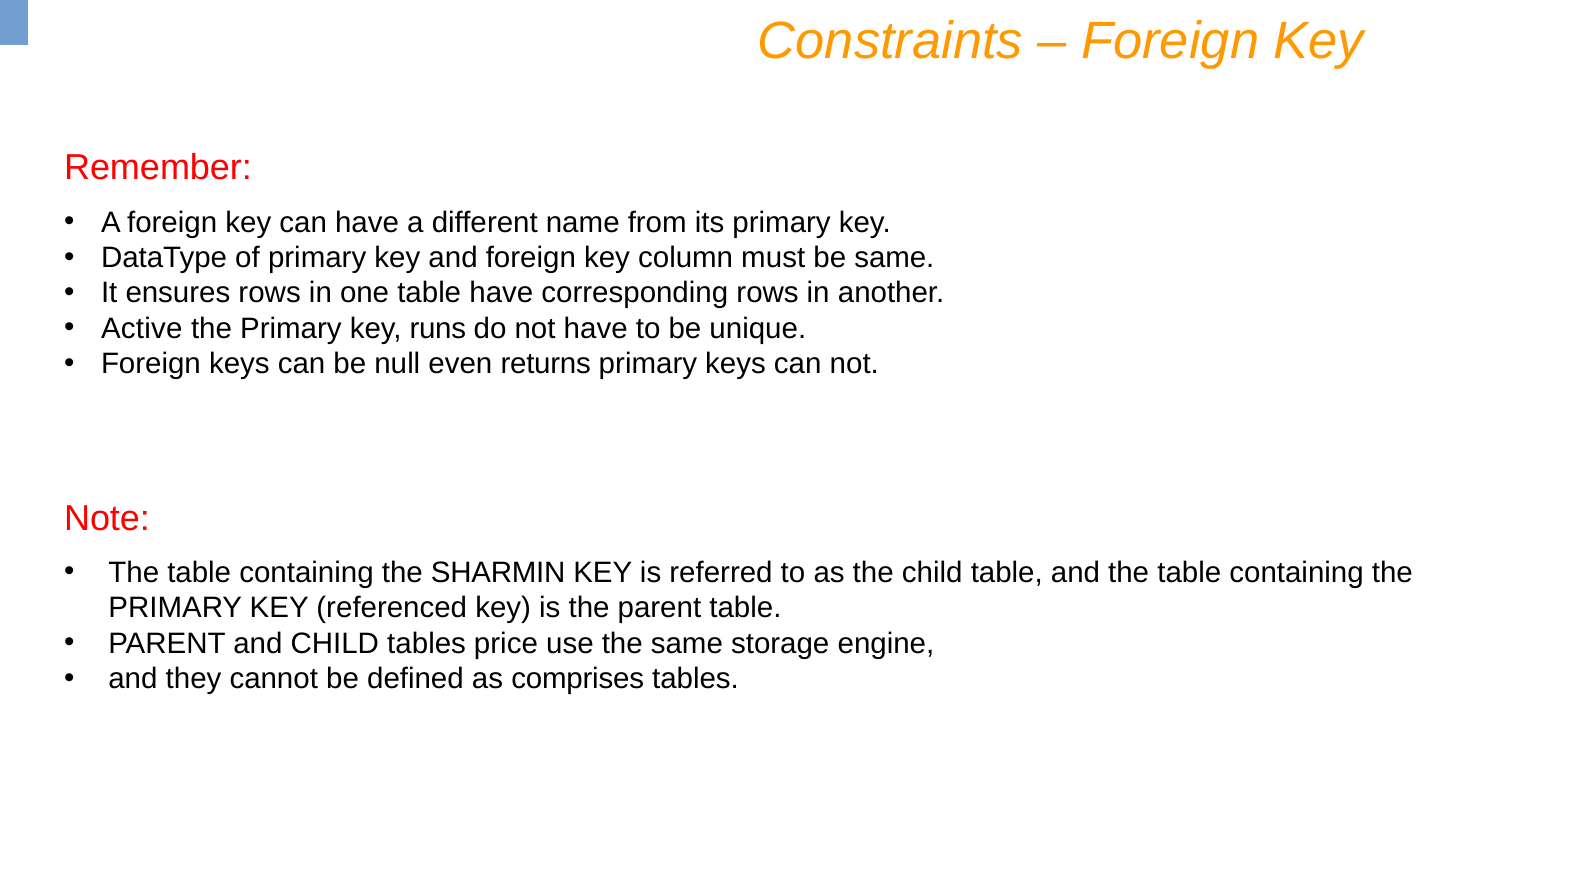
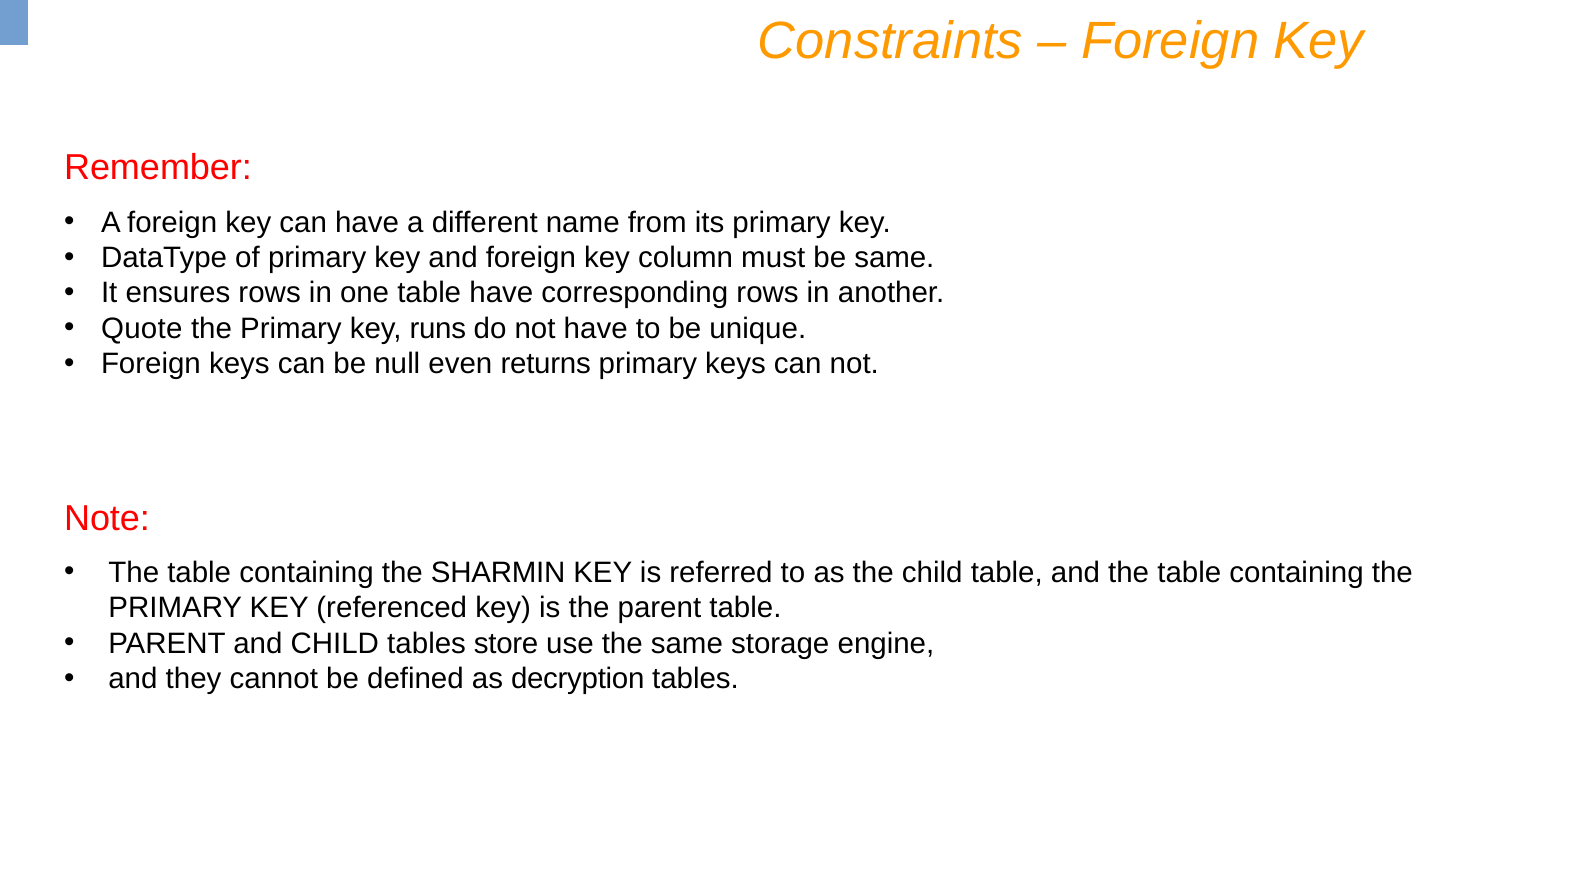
Active: Active -> Quote (142, 329)
price: price -> store (506, 643)
comprises: comprises -> decryption (578, 679)
